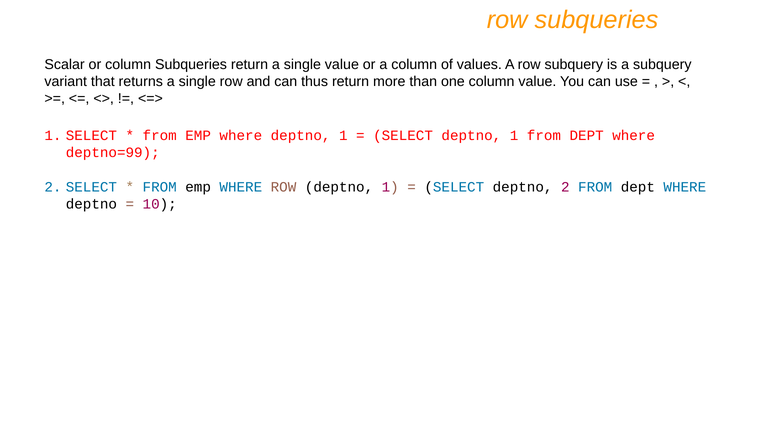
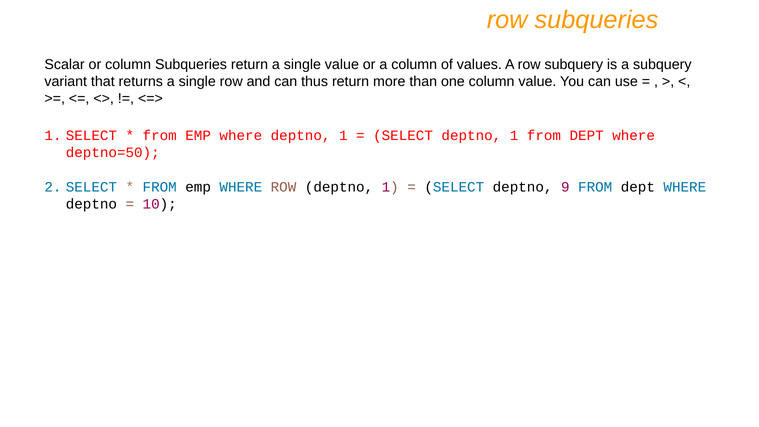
deptno=99: deptno=99 -> deptno=50 (113, 153)
deptno 2: 2 -> 9 (565, 187)
